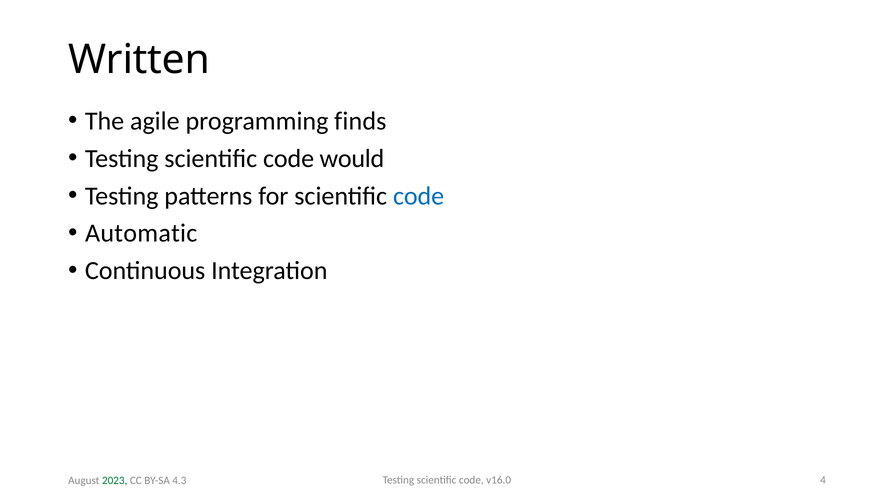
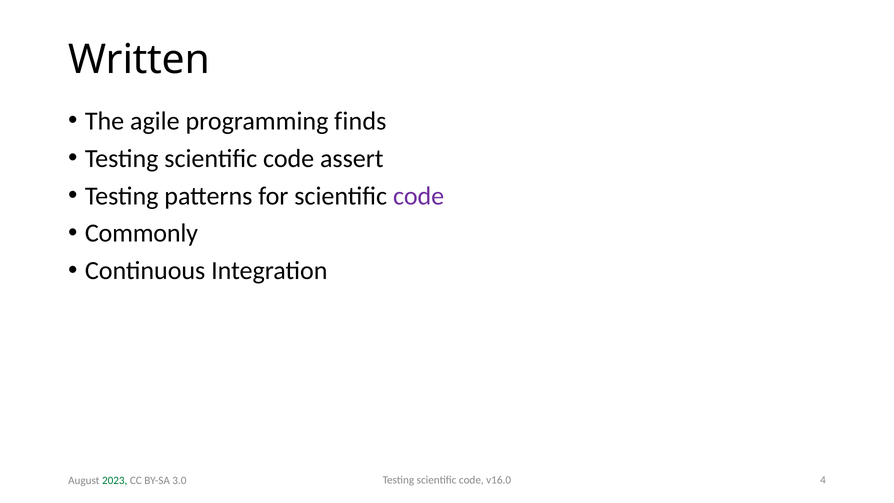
would: would -> assert (352, 158)
code colour: blue -> purple (419, 196)
Automatic: Automatic -> Commonly (141, 233)
4.3: 4.3 -> 3.0 (179, 480)
